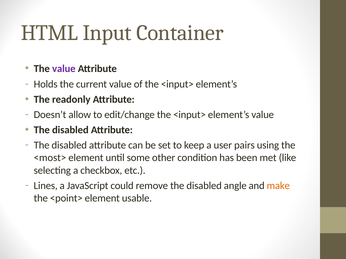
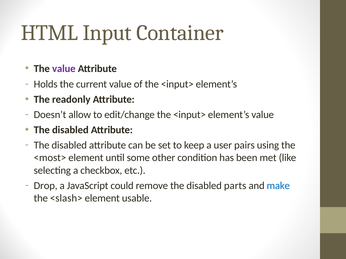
Lines: Lines -> Drop (46, 186)
angle: angle -> parts (235, 186)
make colour: orange -> blue (278, 186)
<point>: <point> -> <slash> (66, 199)
